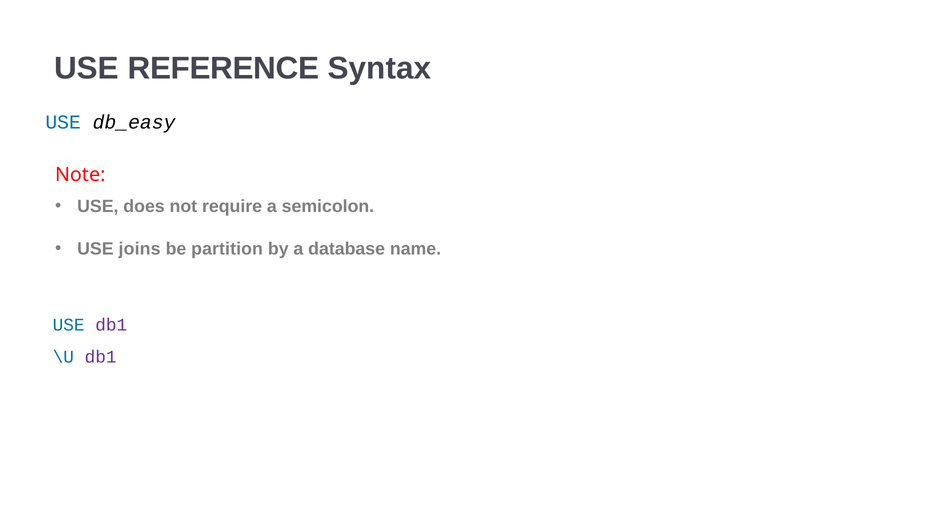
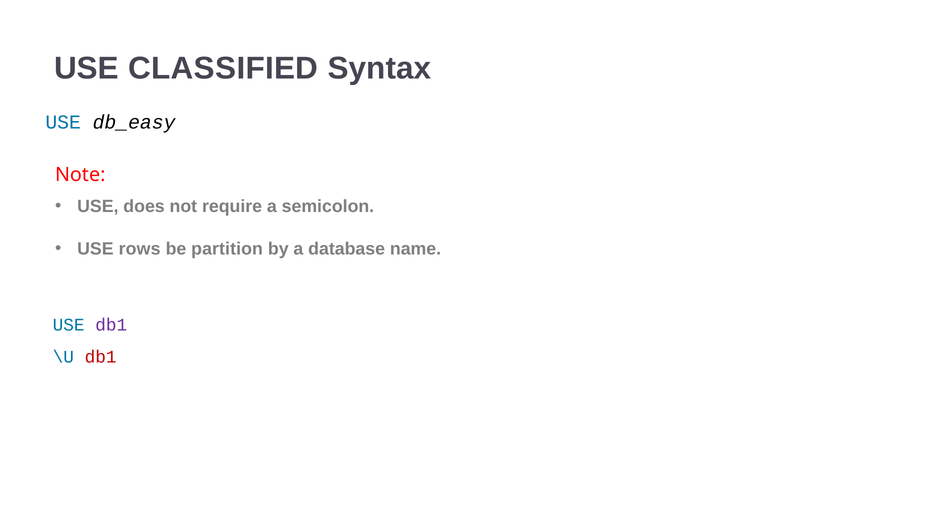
REFERENCE: REFERENCE -> CLASSIFIED (223, 68)
joins: joins -> rows (140, 249)
db1 colour: purple -> red (101, 357)
